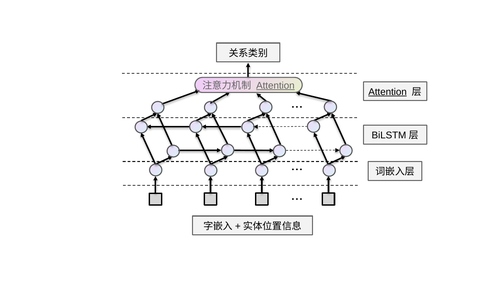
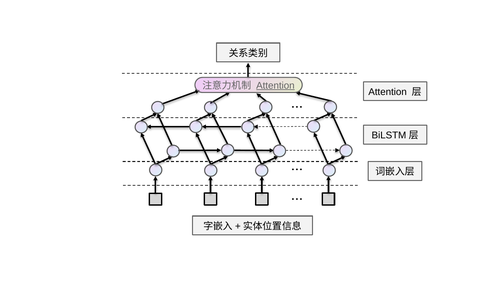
Attention underline: present -> none (388, 92)
